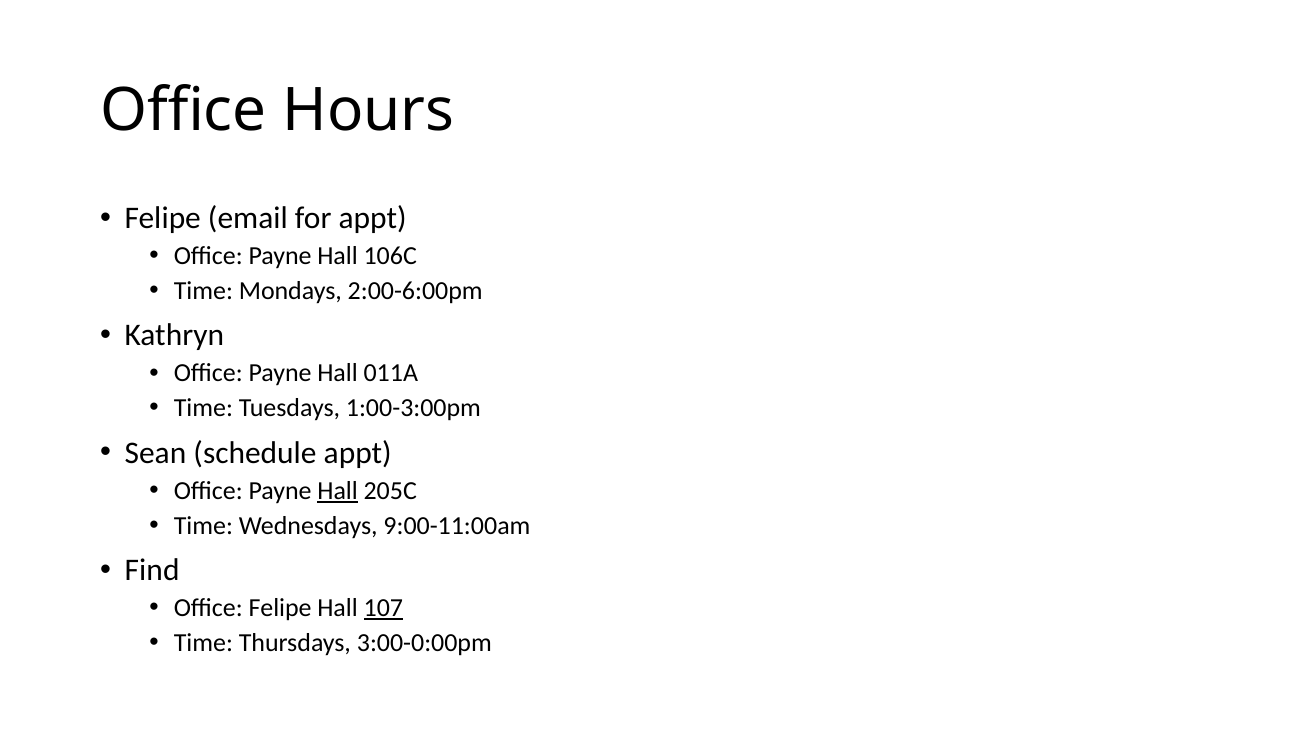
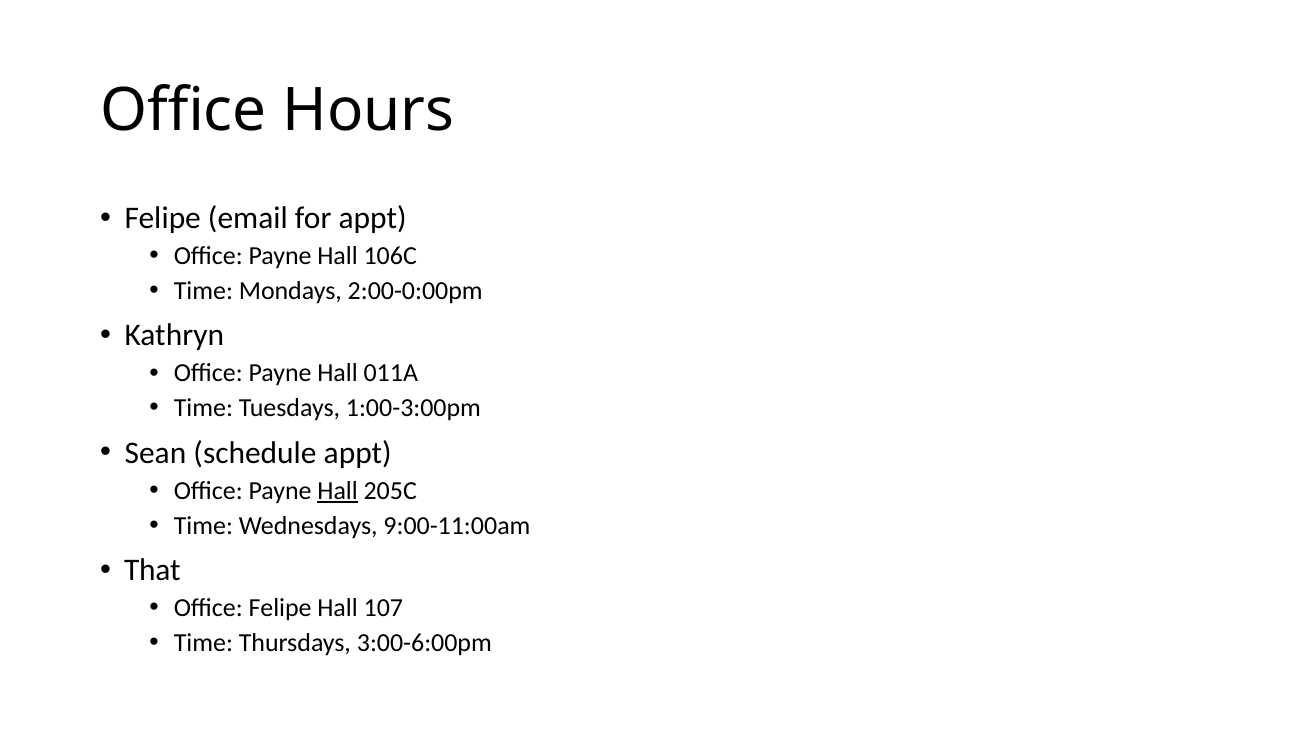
2:00-6:00pm: 2:00-6:00pm -> 2:00-0:00pm (415, 291)
Find: Find -> That (152, 571)
107 underline: present -> none (383, 608)
3:00-0:00pm: 3:00-0:00pm -> 3:00-6:00pm (424, 643)
